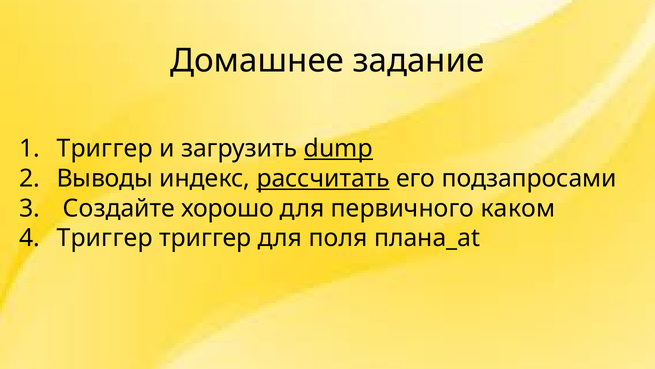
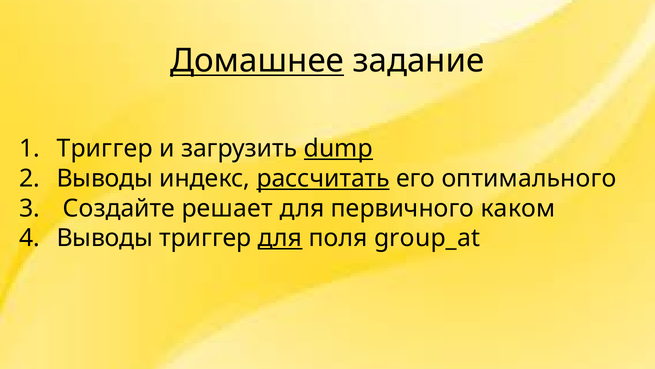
Домашнее underline: none -> present (257, 61)
подзапросами: подзапросами -> оптимального (529, 178)
хорошо: хорошо -> решает (227, 208)
Триггер: Триггер -> Выводы (105, 238)
для underline: none -> present (280, 238)
плана_at: плана_at -> group_at (427, 238)
